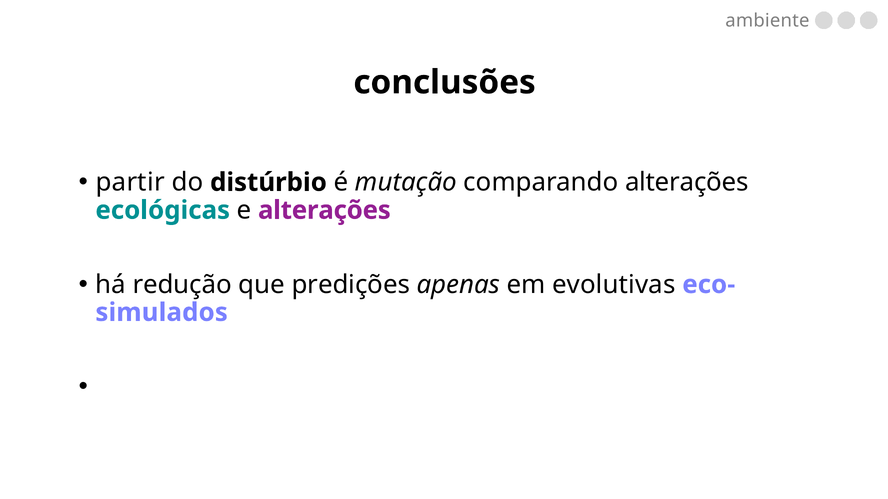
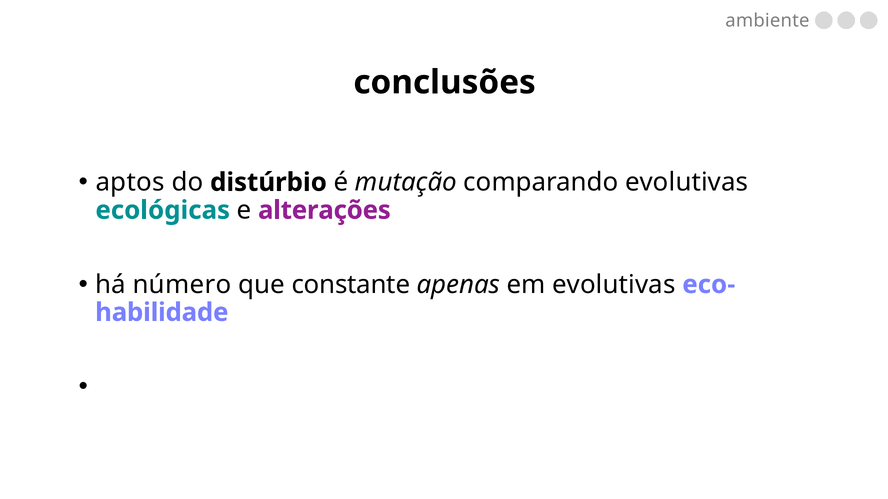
partir: partir -> aptos (130, 183)
comparando alterações: alterações -> evolutivas (687, 183)
redução: redução -> número (182, 285)
predições: predições -> constante (351, 285)
simulados: simulados -> habilidade (162, 313)
